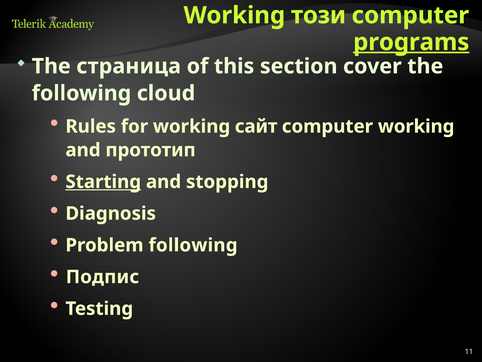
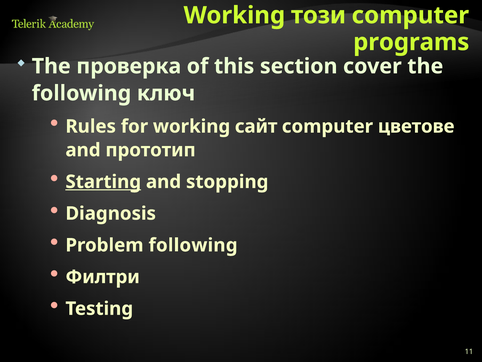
programs underline: present -> none (411, 42)
страница: страница -> проверка (129, 66)
cloud: cloud -> ключ (166, 93)
computer working: working -> цветове (416, 126)
Подпис: Подпис -> Филтри (103, 277)
